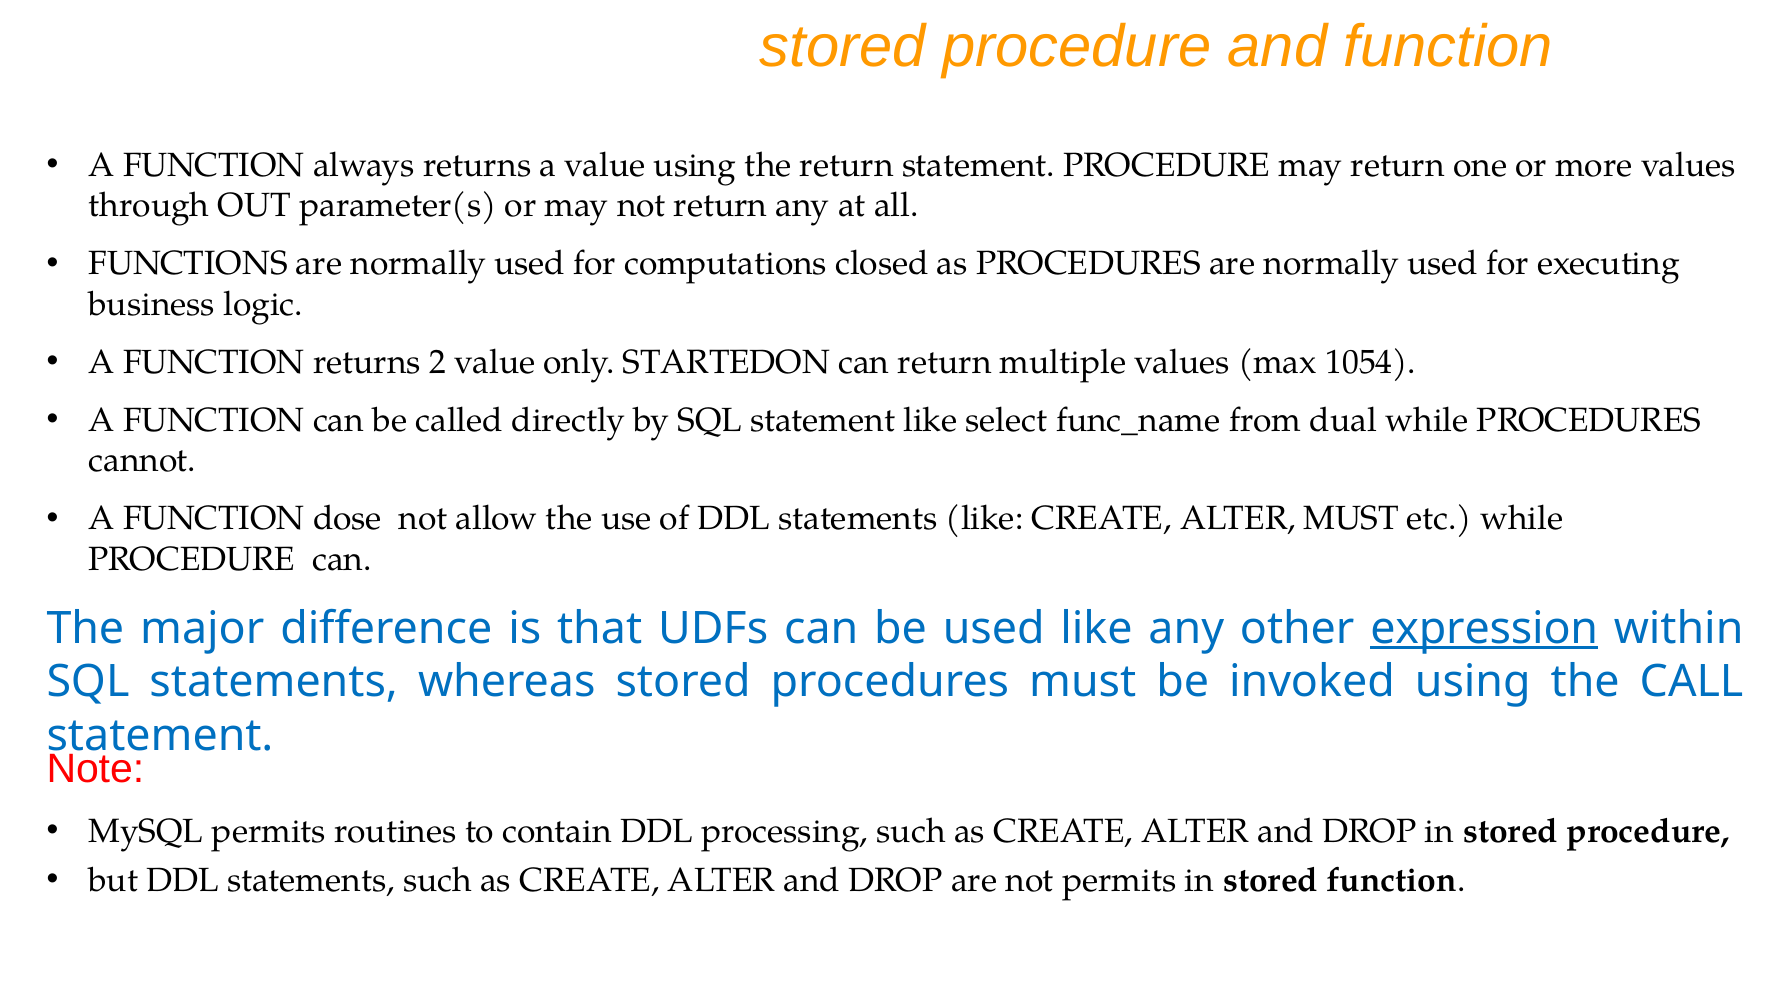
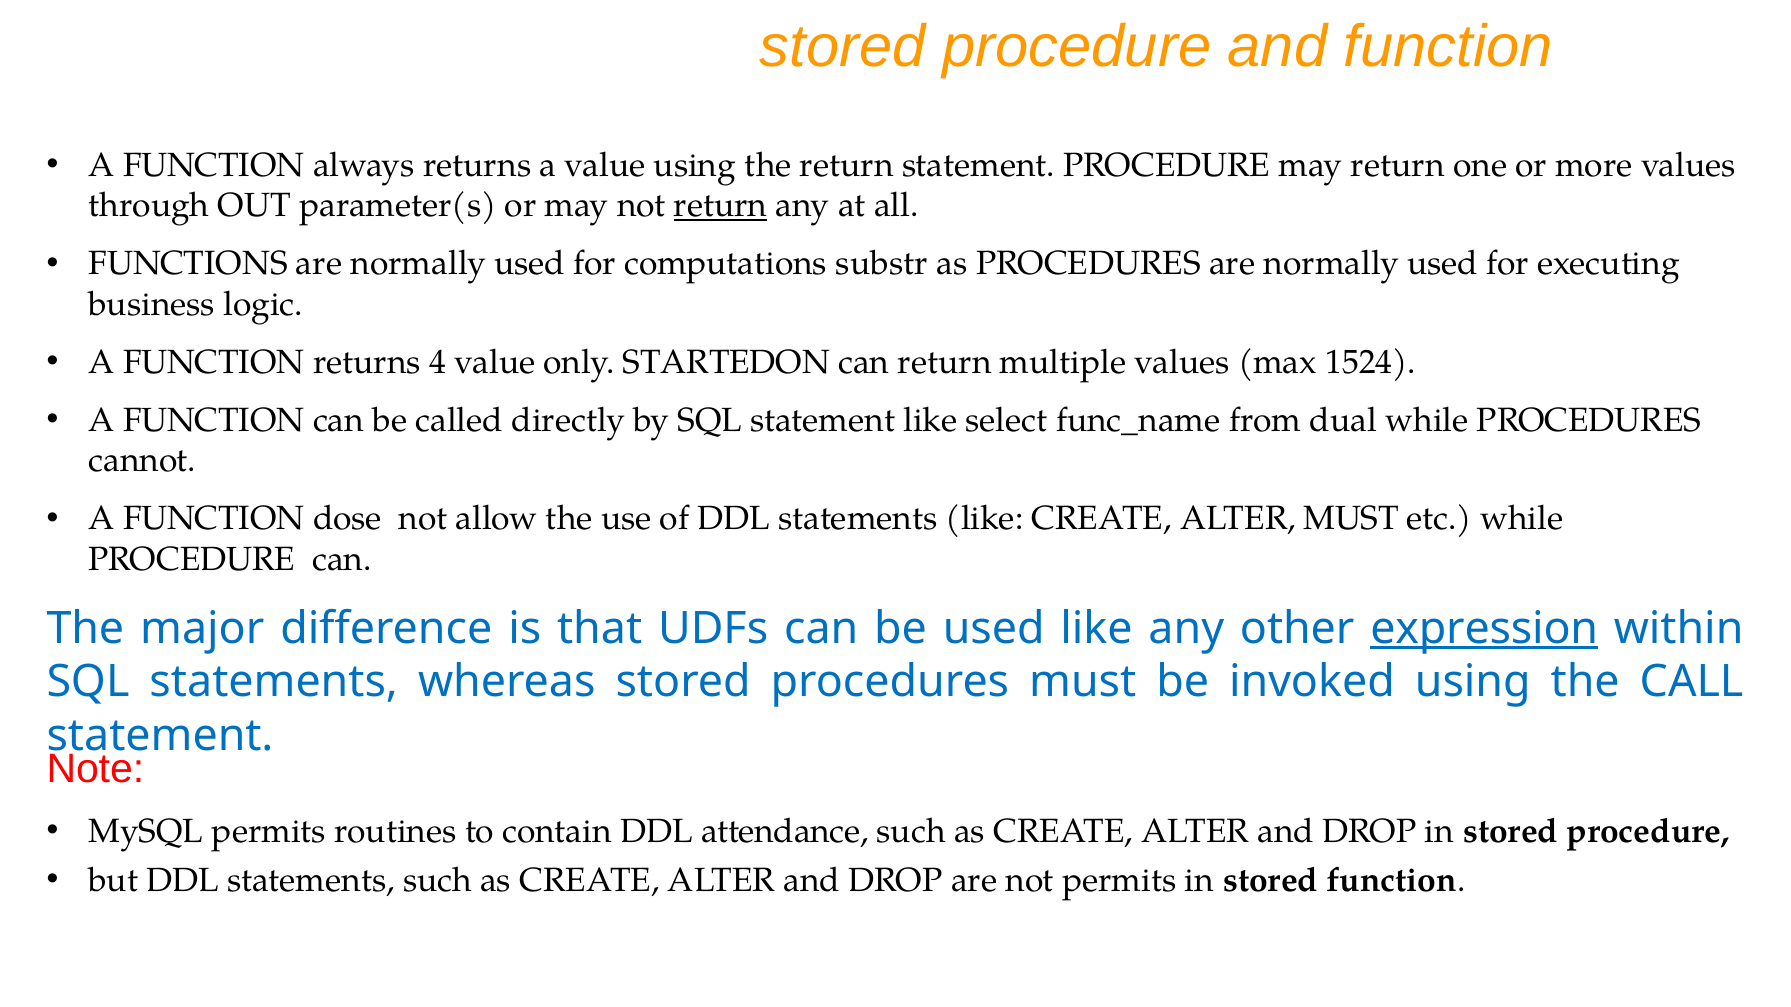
return underline: none -> present (721, 206)
closed: closed -> substr (882, 264)
2: 2 -> 4 (438, 362)
1054: 1054 -> 1524 (1371, 362)
processing: processing -> attendance (785, 832)
